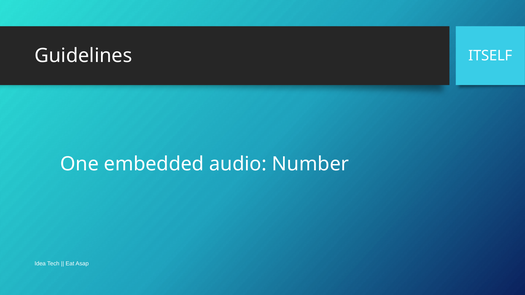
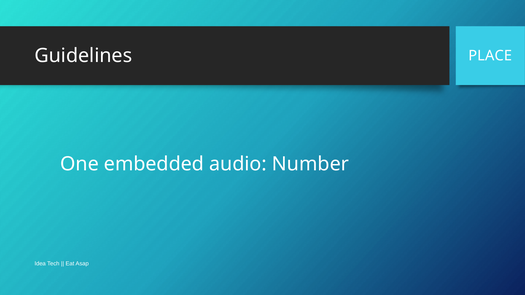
ITSELF: ITSELF -> PLACE (490, 56)
